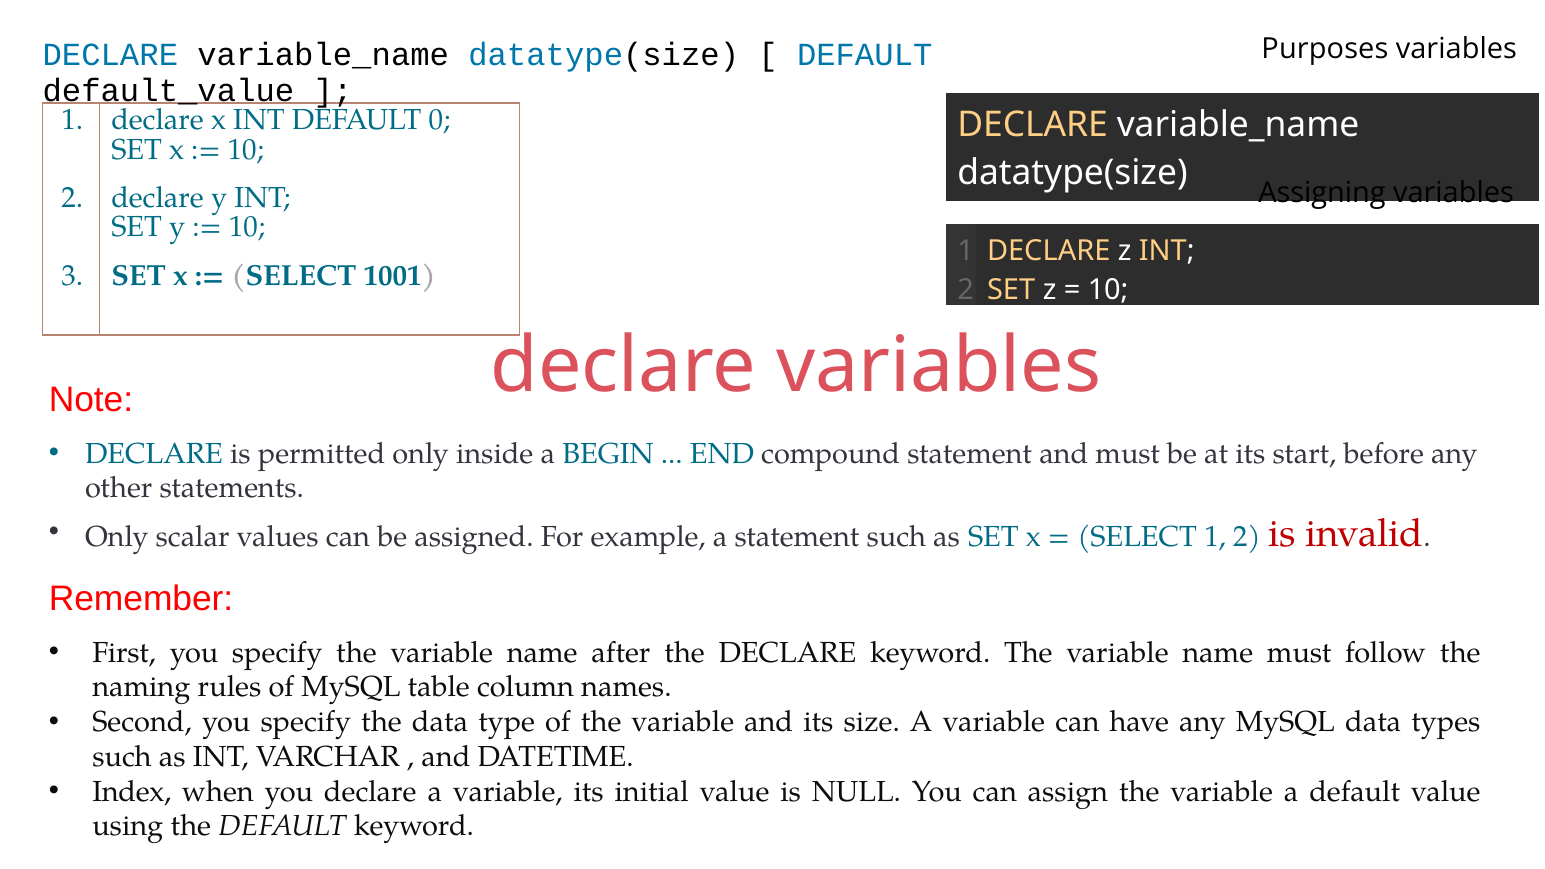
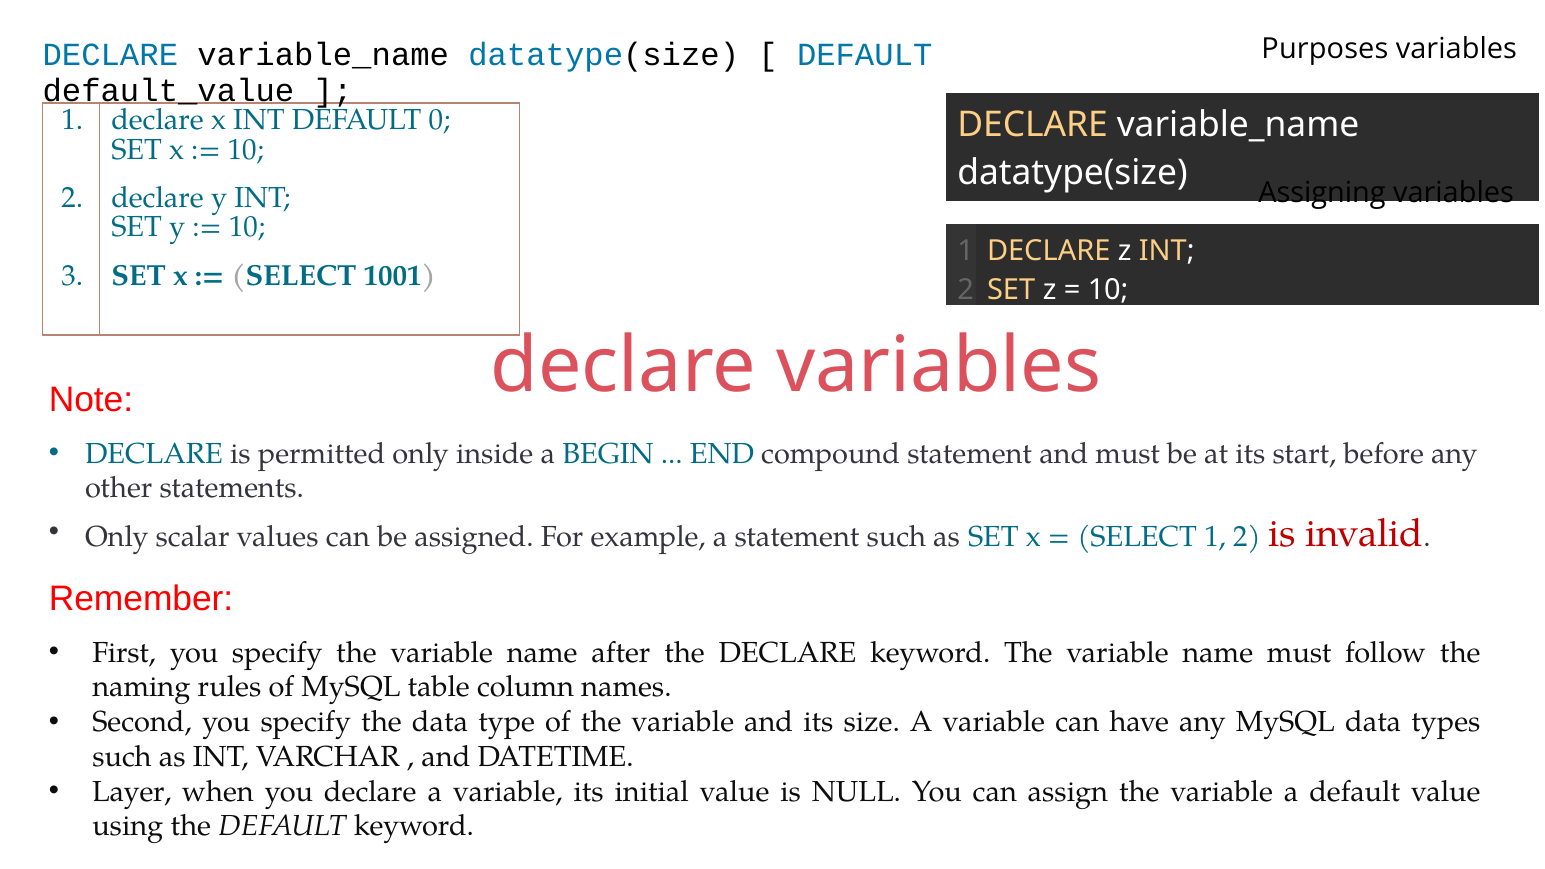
Index: Index -> Layer (132, 792)
